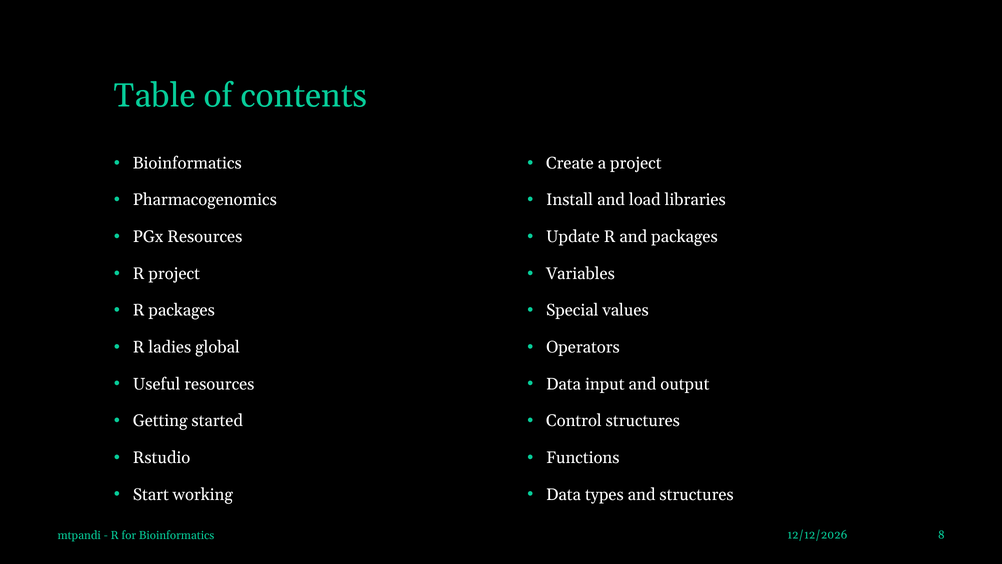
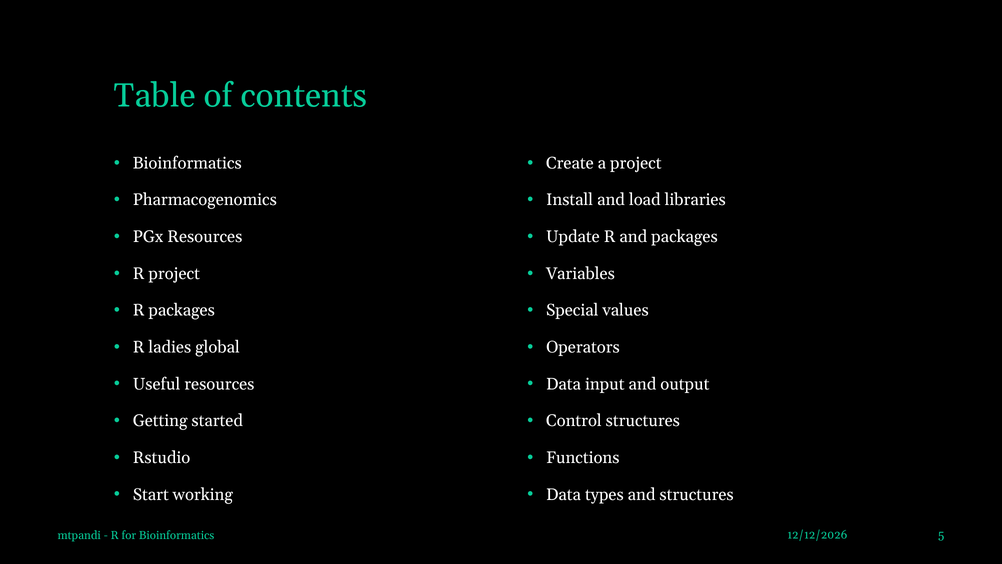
8: 8 -> 5 (941, 535)
